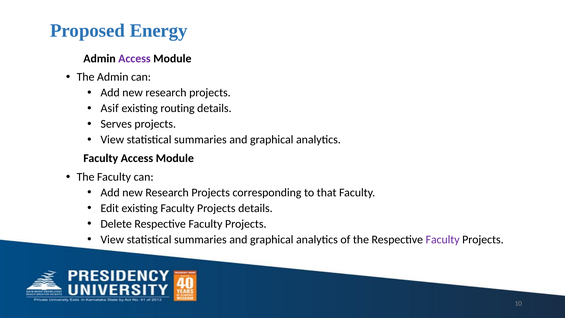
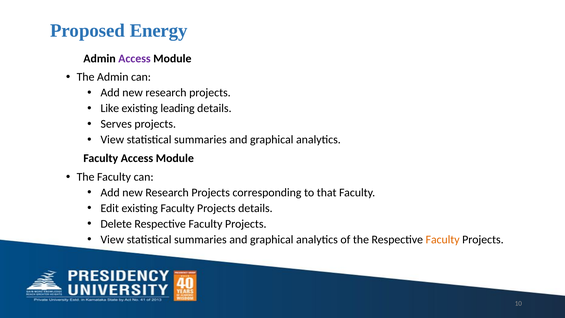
Asif: Asif -> Like (110, 108)
routing: routing -> leading (178, 108)
Faculty colour: purple -> orange (443, 239)
